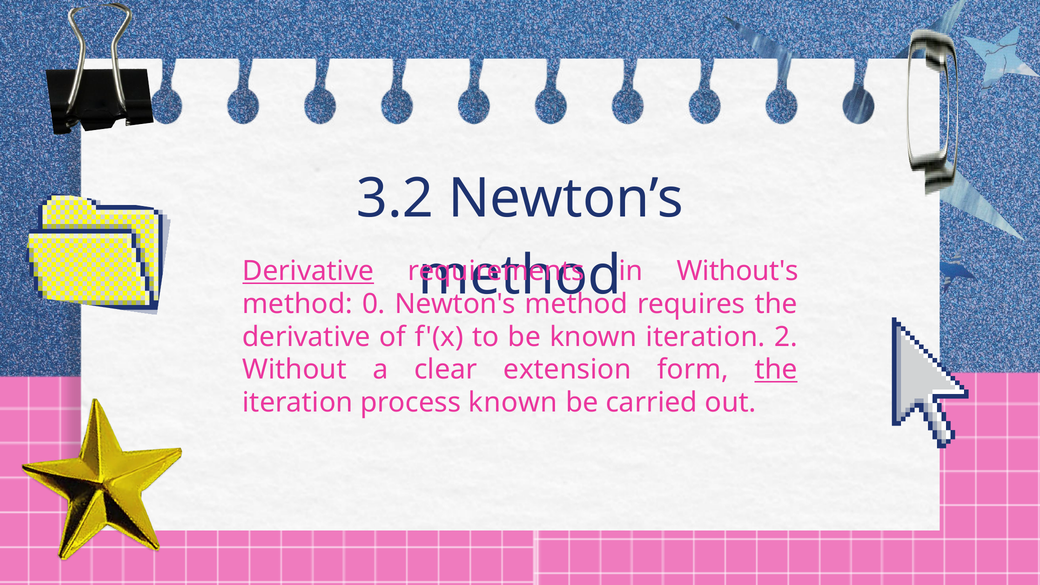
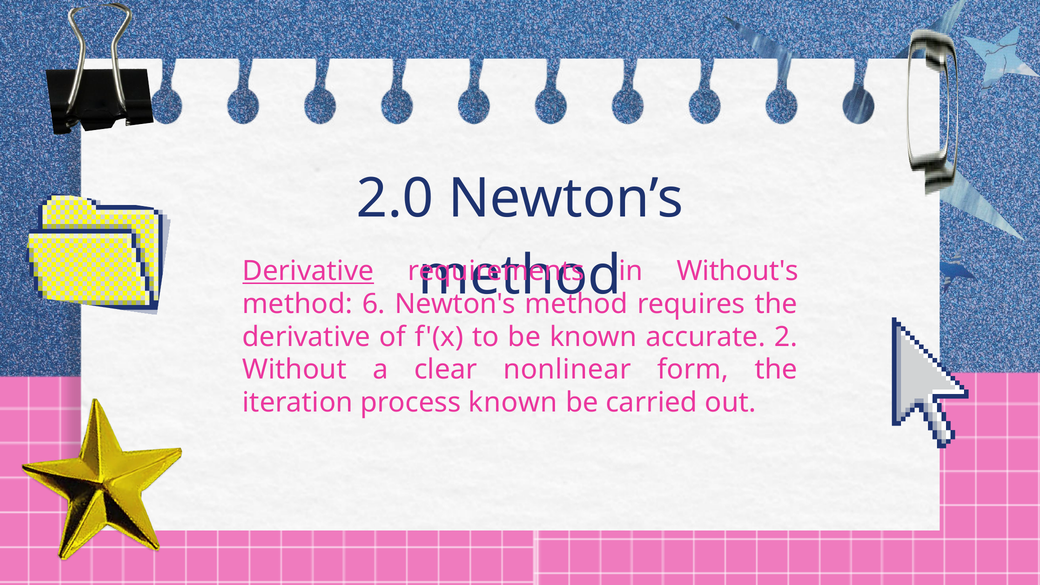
3.2: 3.2 -> 2.0 (395, 199)
0: 0 -> 6 (374, 304)
known iteration: iteration -> accurate (706, 337)
extension: extension -> nonlinear (567, 370)
the underline: present -> none (776, 370)
